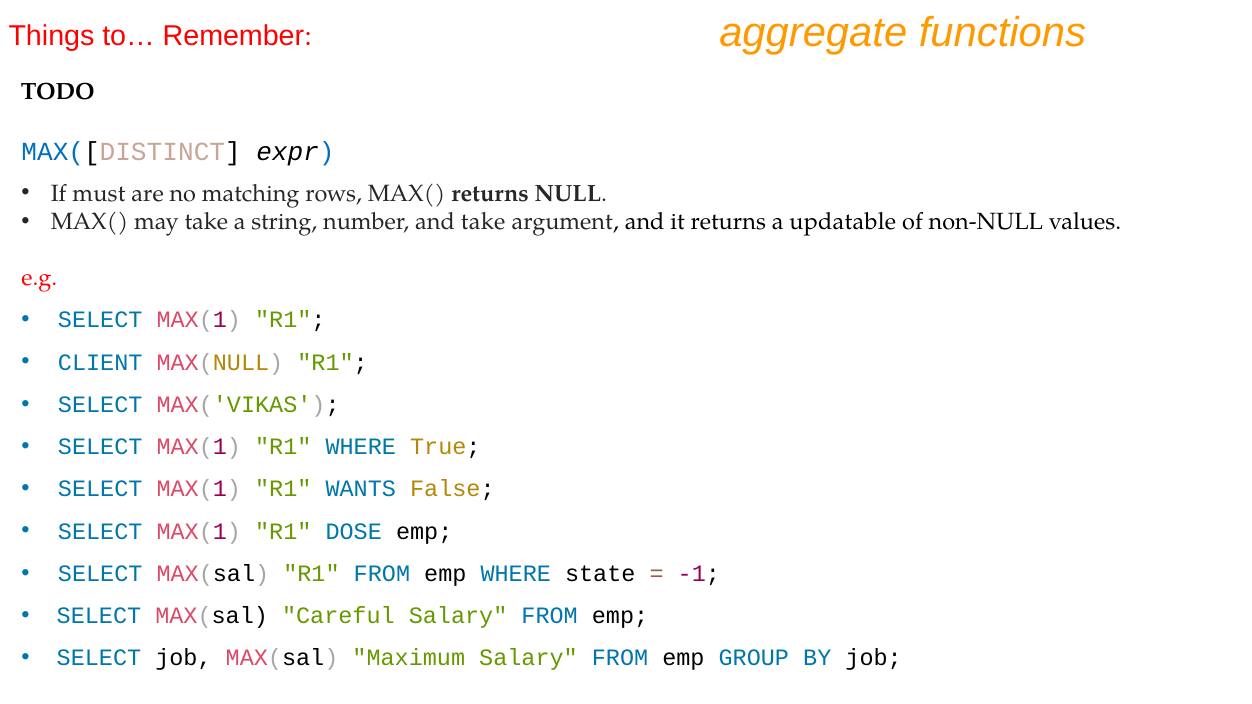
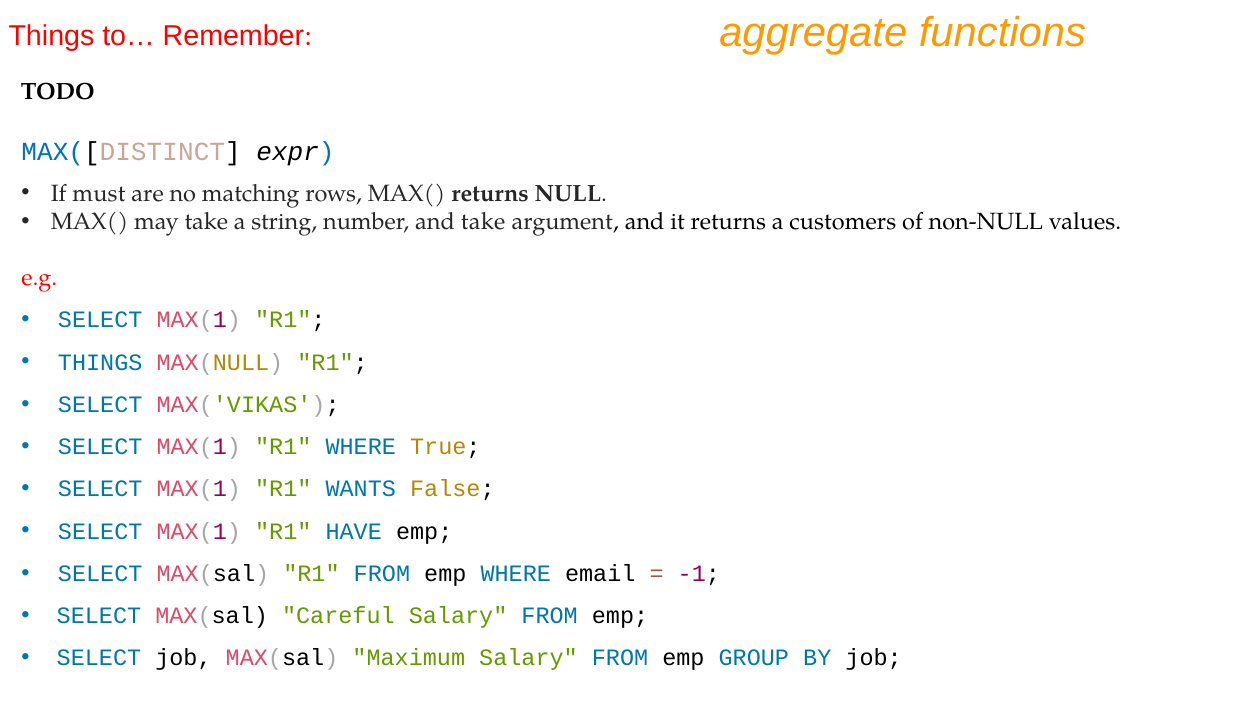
updatable: updatable -> customers (843, 222)
CLIENT: CLIENT -> THINGS (100, 363)
DOSE: DOSE -> HAVE (354, 532)
state: state -> email (600, 574)
